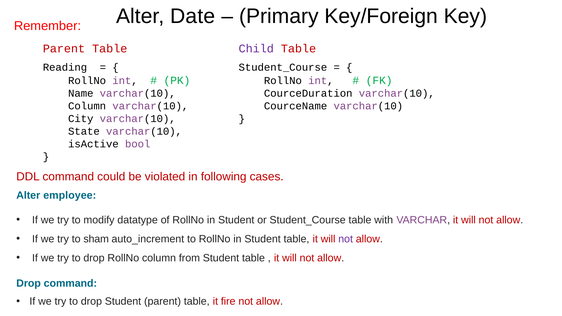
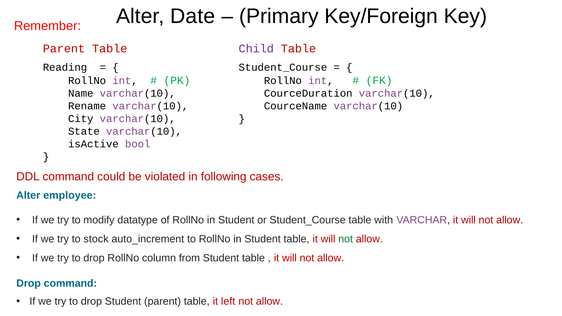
Column: Column -> Rename (87, 106)
sham: sham -> stock (96, 239)
not colour: purple -> green (346, 239)
fire: fire -> left (228, 302)
